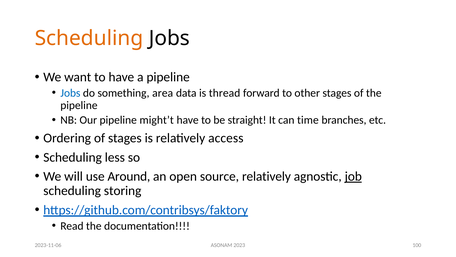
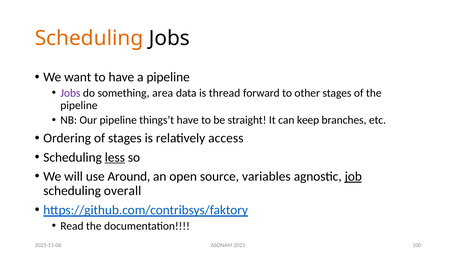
Jobs colour: blue -> purple (70, 93)
might’t: might’t -> things’t (157, 120)
time: time -> keep (308, 120)
less underline: none -> present (115, 157)
source relatively: relatively -> variables (266, 176)
storing: storing -> overall (123, 190)
